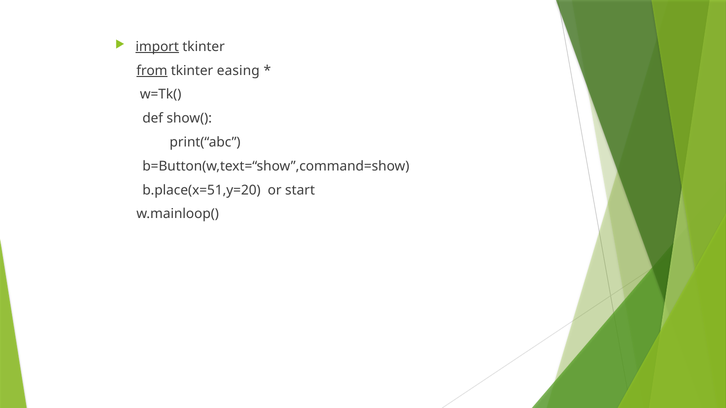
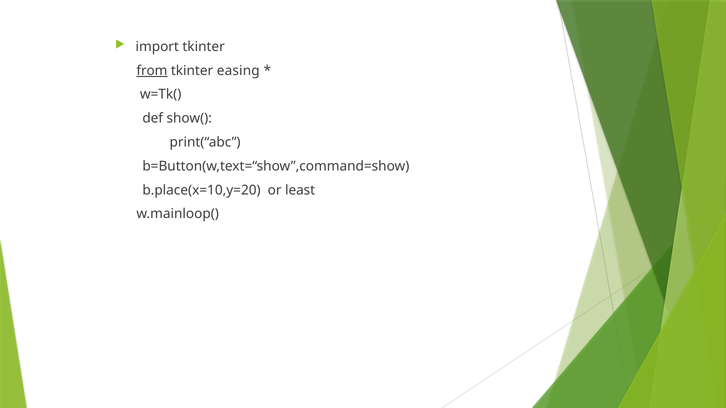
import underline: present -> none (157, 47)
b.place(x=51,y=20: b.place(x=51,y=20 -> b.place(x=10,y=20 (202, 190)
start: start -> least (300, 190)
